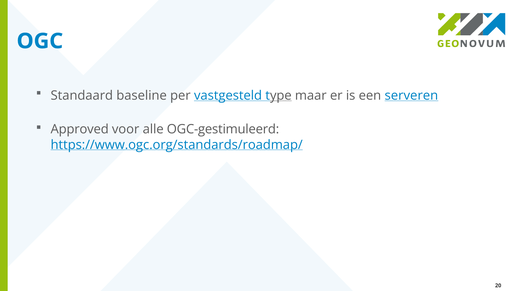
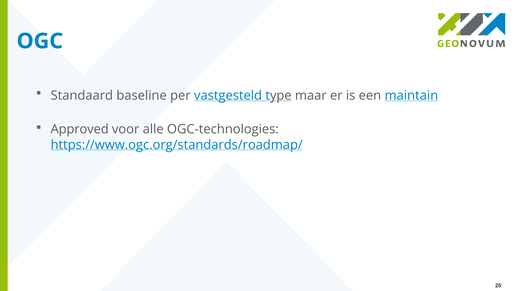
serveren: serveren -> maintain (411, 96)
OGC-gestimuleerd: OGC-gestimuleerd -> OGC-technologies (223, 130)
